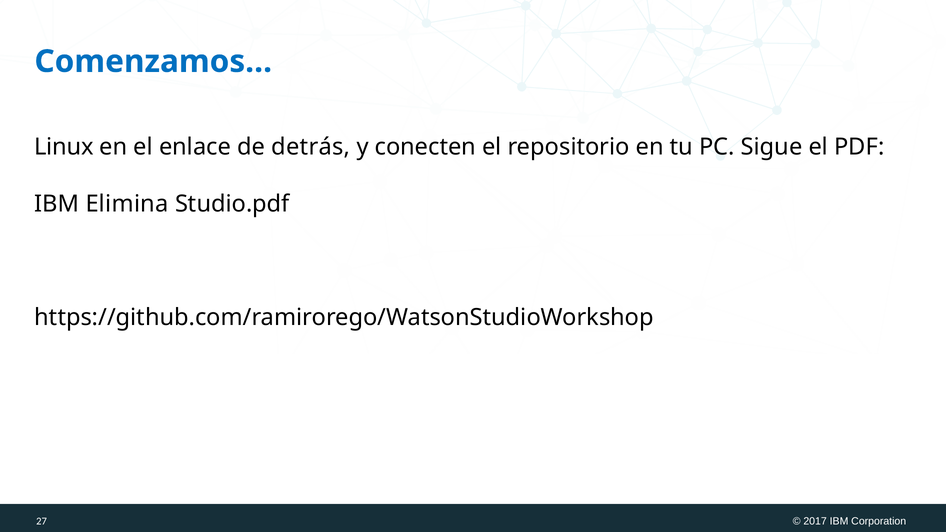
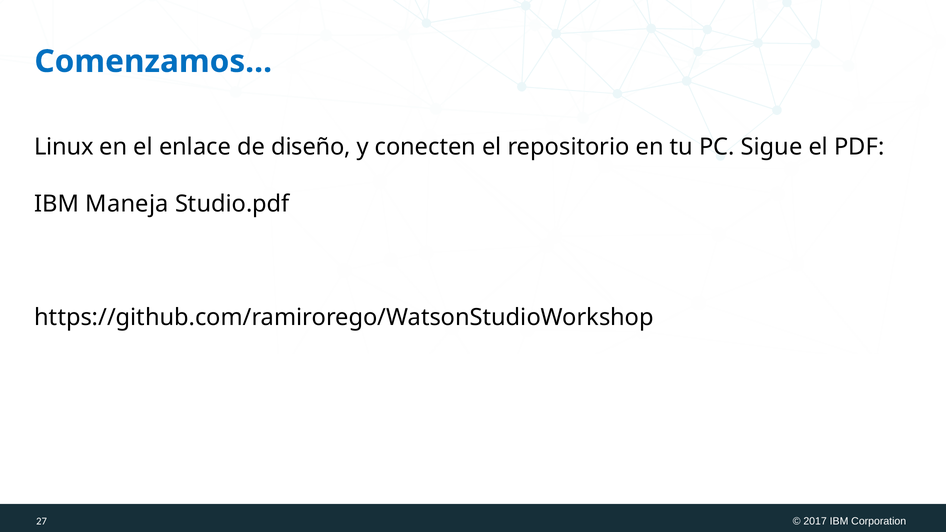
detrás: detrás -> diseño (311, 147)
Elimina: Elimina -> Maneja (127, 204)
